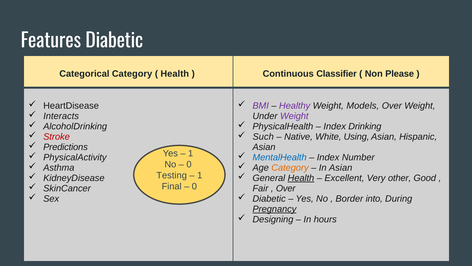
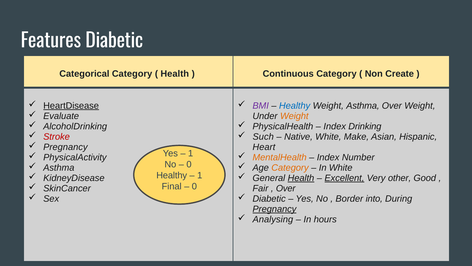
Continuous Classifier: Classifier -> Category (336, 74)
Please: Please -> Create (400, 74)
HeartDisease underline: none -> present (71, 105)
Healthy colour: purple -> blue (295, 105)
Weight Models: Models -> Asthma (363, 105)
Interacts: Interacts -> Evaluate (61, 116)
Weight colour: purple -> orange (294, 116)
Using: Using -> Make (356, 136)
Predictions: Predictions -> Pregnancy (65, 147)
Asian: Asian -> Heart (264, 147)
MentalHealth colour: blue -> orange (280, 157)
In Asian: Asian -> White (341, 167)
Testing: Testing -> Healthy (172, 175)
Excellent underline: none -> present (344, 178)
Designing: Designing -> Analysing (273, 219)
